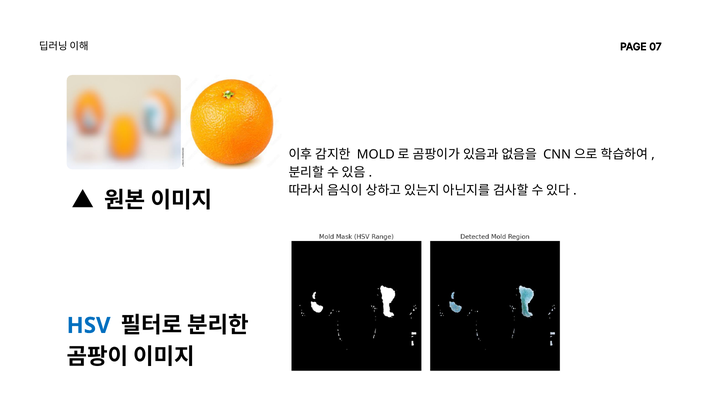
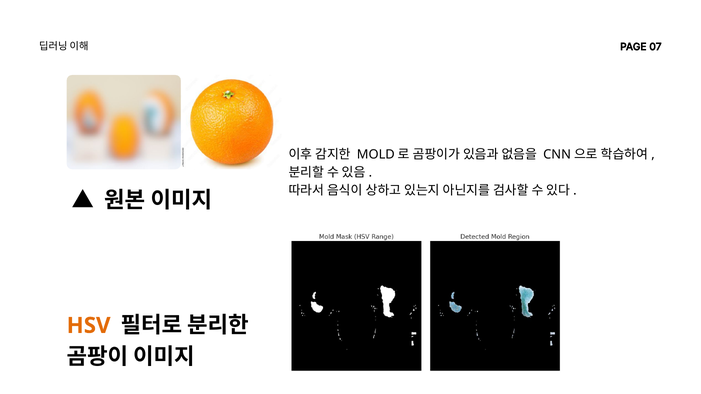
HSV colour: blue -> orange (89, 326)
